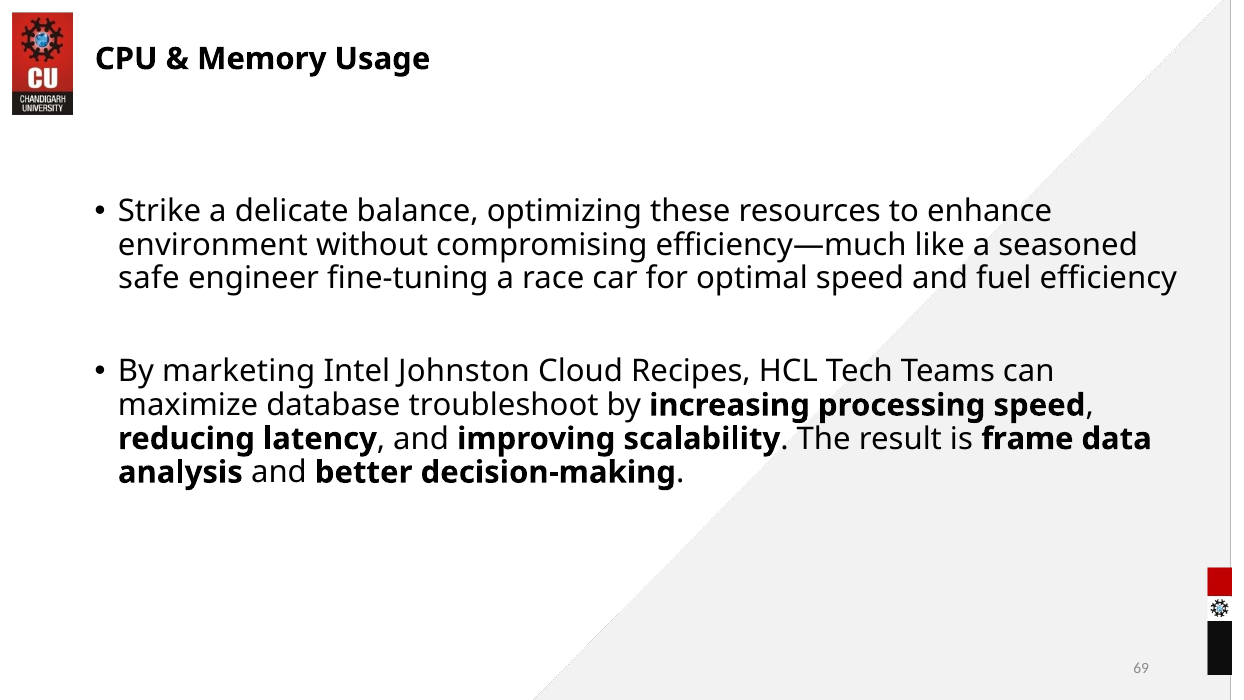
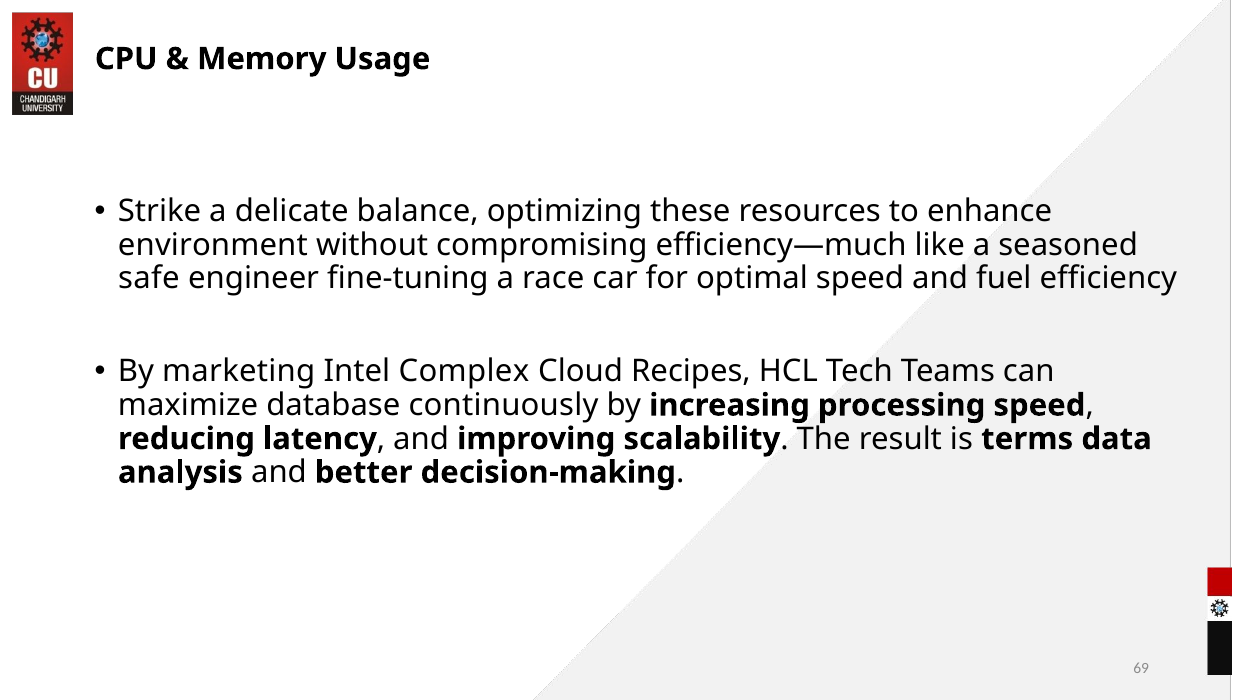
Johnston: Johnston -> Complex (464, 372)
troubleshoot: troubleshoot -> continuously (503, 405)
frame: frame -> terms (1027, 439)
